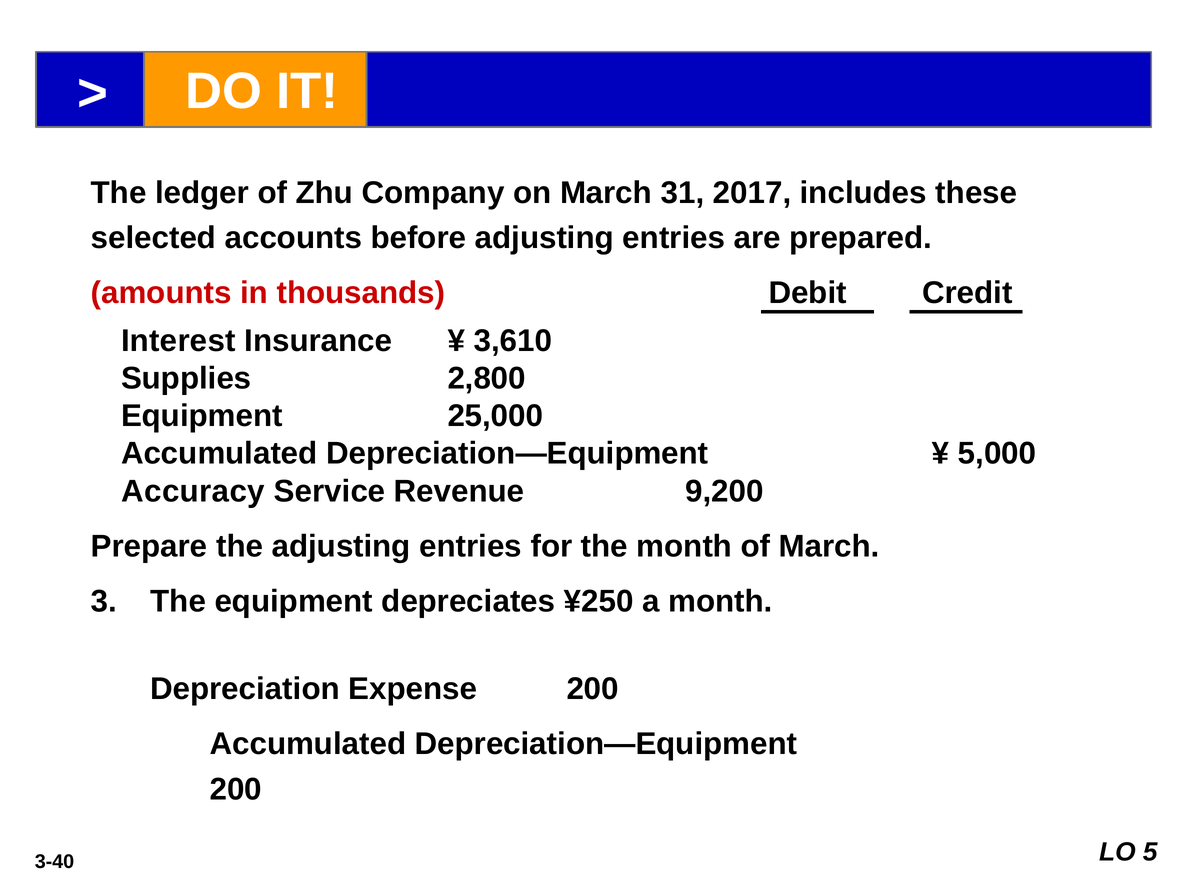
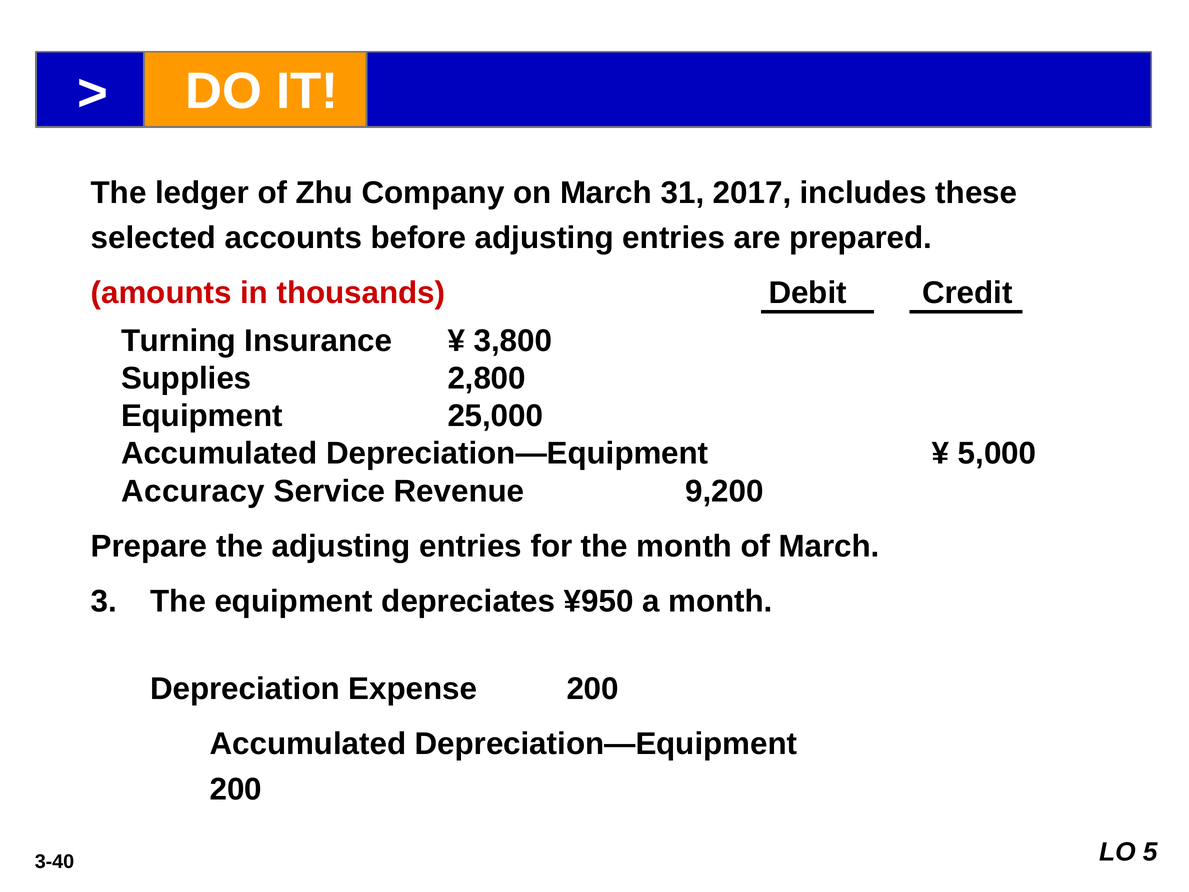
Interest: Interest -> Turning (179, 341)
3,610: 3,610 -> 3,800 (513, 341)
¥250: ¥250 -> ¥950 (599, 601)
